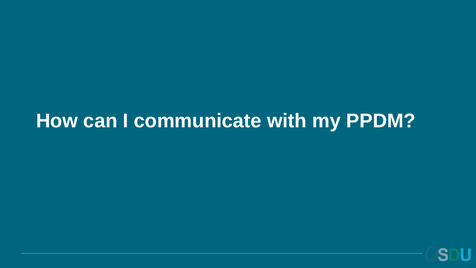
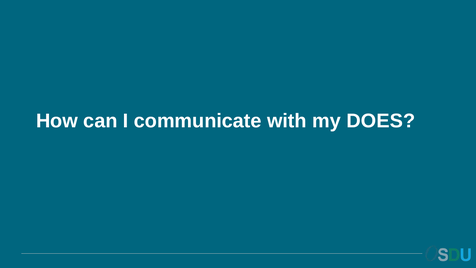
PPDM: PPDM -> DOES (381, 121)
